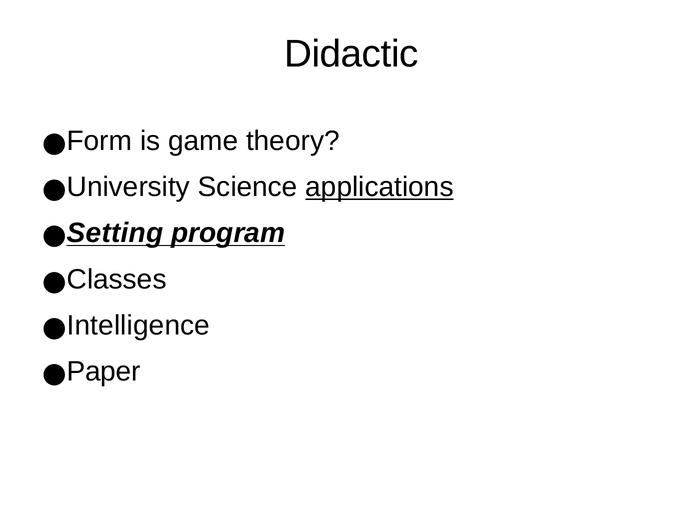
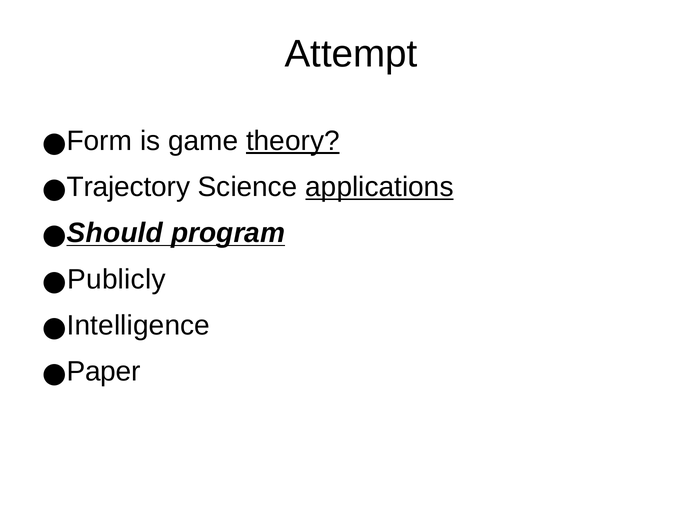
Didactic: Didactic -> Attempt (351, 54)
theory underline: none -> present (293, 141)
University: University -> Trajectory (128, 187)
Setting: Setting -> Should (115, 233)
Classes: Classes -> Publicly (117, 279)
